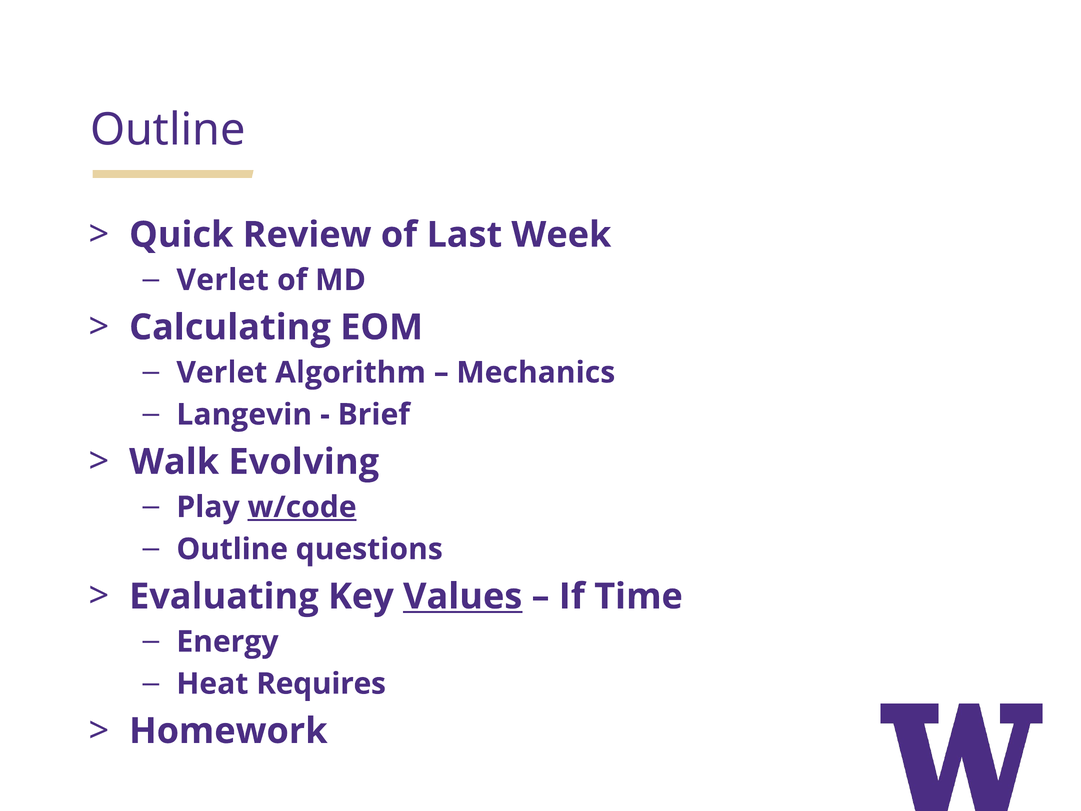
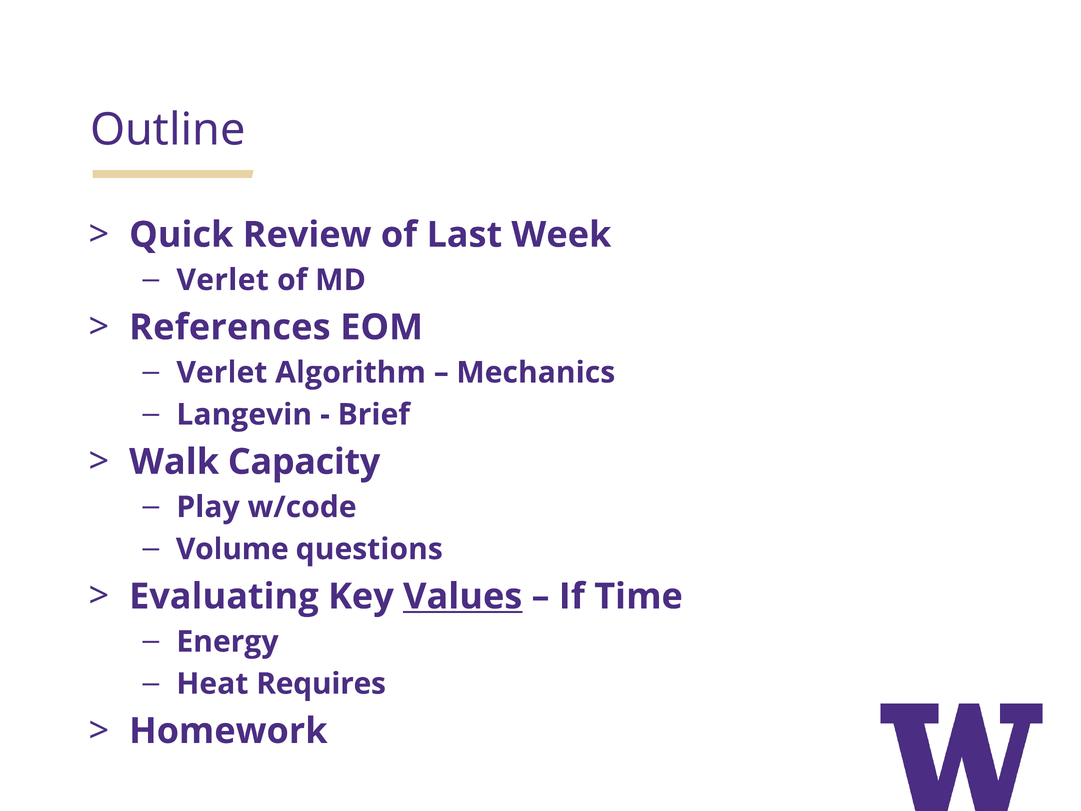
Calculating: Calculating -> References (230, 327)
Evolving: Evolving -> Capacity (304, 462)
w/code underline: present -> none (302, 507)
Outline: Outline -> Volume (232, 549)
